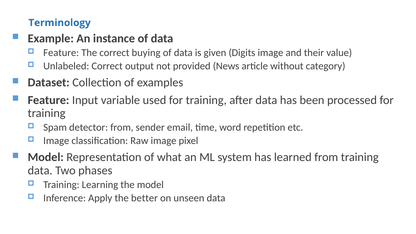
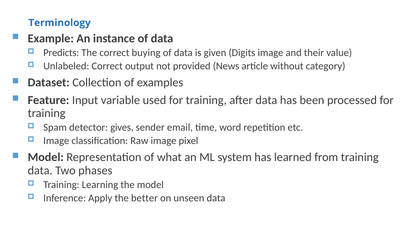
Feature: Feature -> Predicts (61, 53)
detector from: from -> gives (122, 127)
